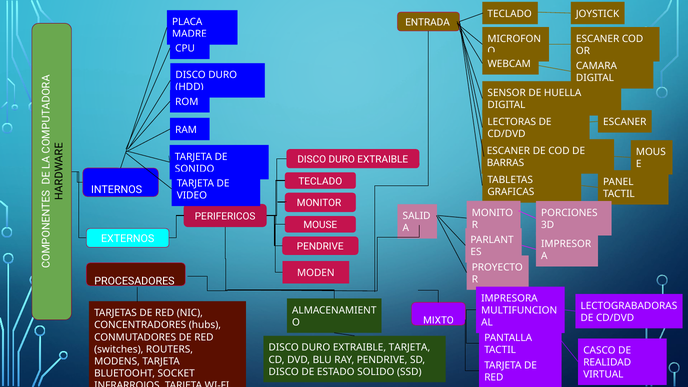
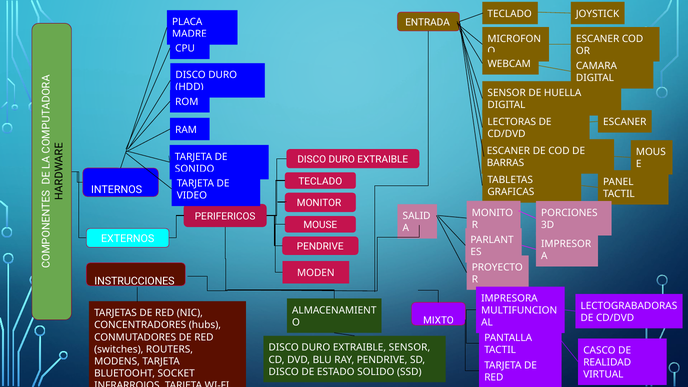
PROCESADORES: PROCESADORES -> INSTRUCCIONES (134, 281)
EXTRAIBLE TARJETA: TARJETA -> SENSOR (409, 348)
